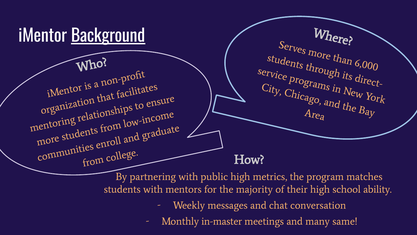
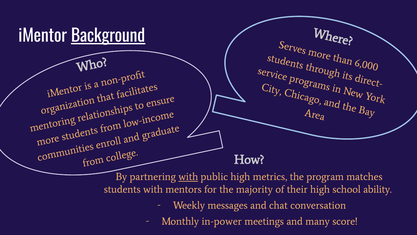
with underline: none -> present (188, 176)
in-master: in-master -> in-power (222, 221)
same: same -> score (345, 221)
